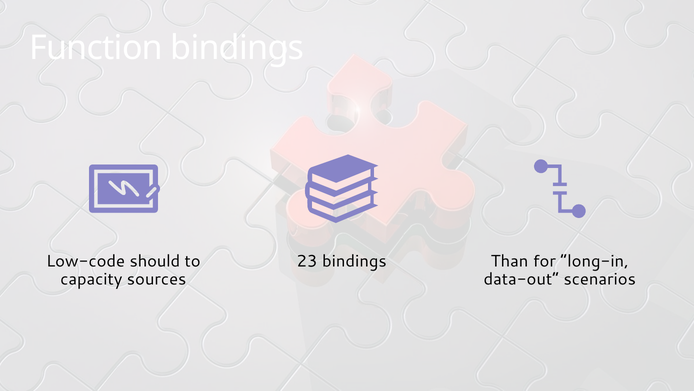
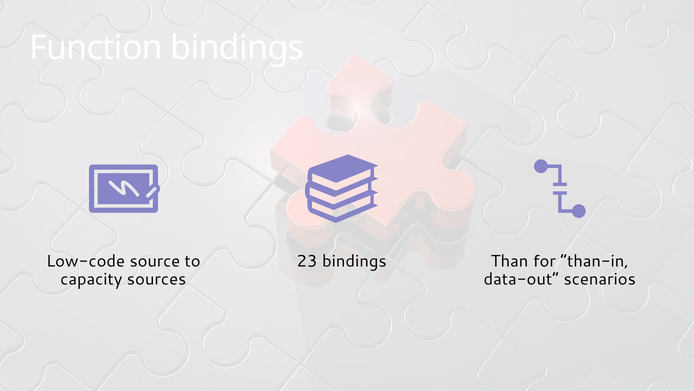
should: should -> source (155, 261)
long-in: long-in -> than-in (595, 261)
